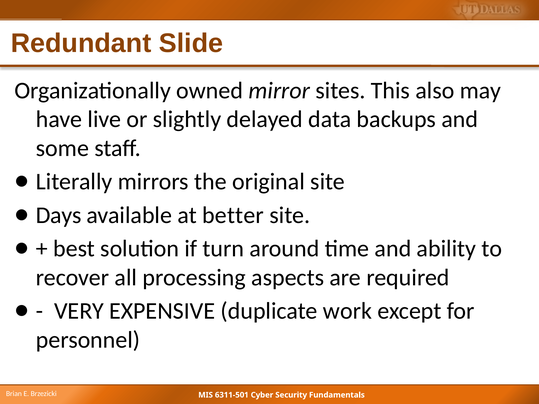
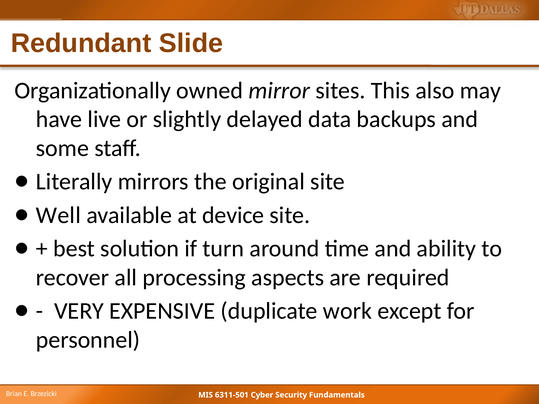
Days: Days -> Well (58, 215)
better: better -> device (233, 215)
